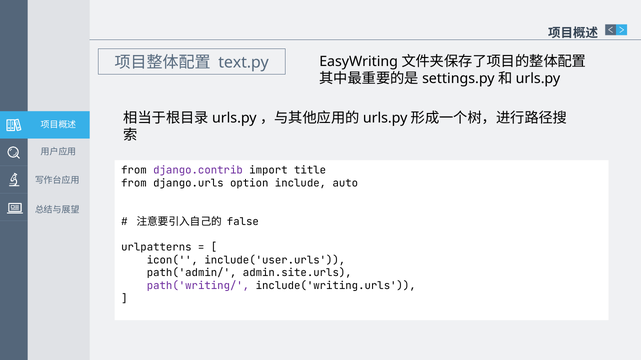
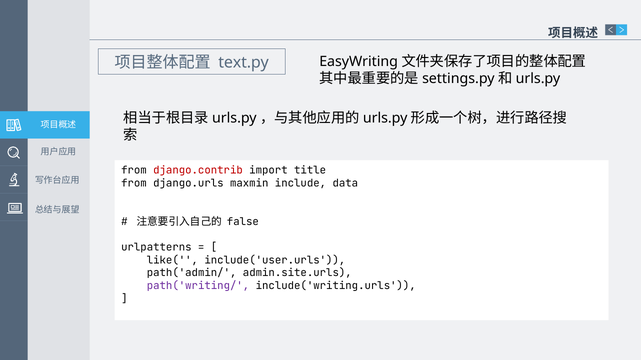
django.contrib colour: purple -> red (198, 171)
option: option -> maxmin (249, 183)
auto: auto -> data (345, 183)
icon(: icon( -> like( (172, 260)
